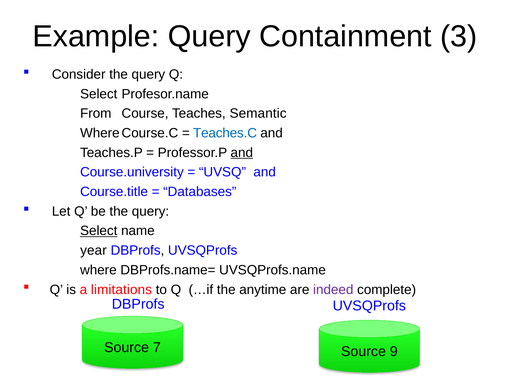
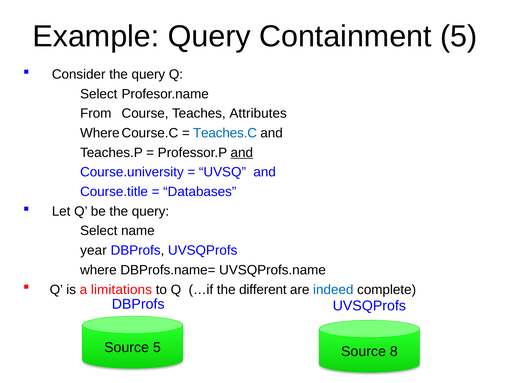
Containment 3: 3 -> 5 (459, 36)
Semantic: Semantic -> Attributes (258, 113)
Select underline: present -> none (99, 231)
anytime: anytime -> different (263, 289)
indeed colour: purple -> blue (333, 289)
Source 7: 7 -> 5 (157, 347)
9: 9 -> 8 (394, 351)
